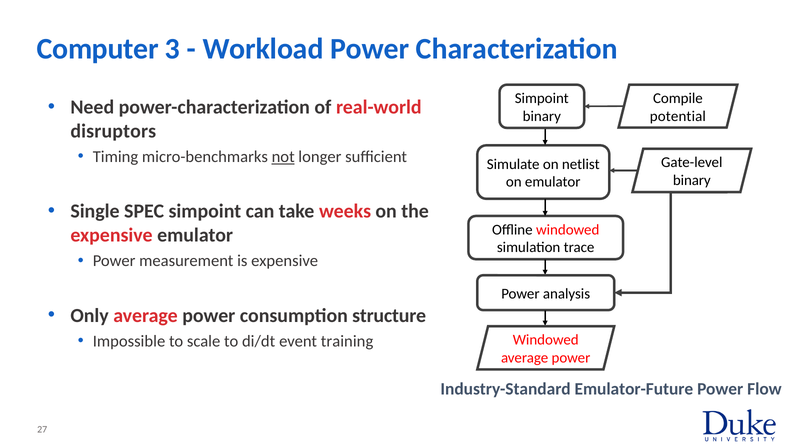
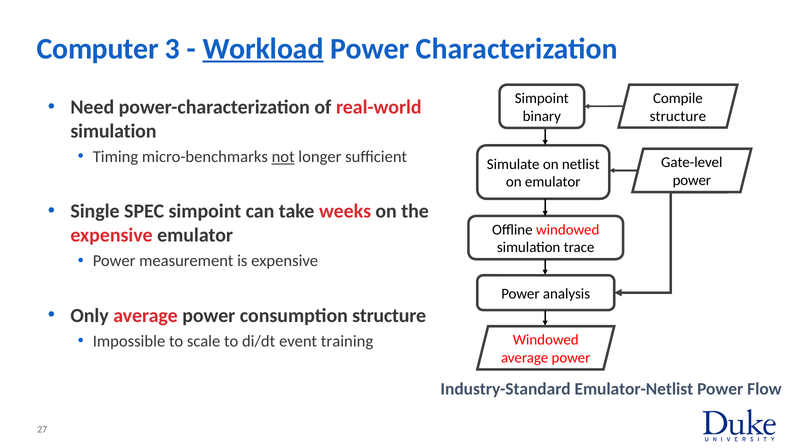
Workload underline: none -> present (263, 49)
potential: potential -> structure (678, 116)
disruptors: disruptors -> simulation (113, 131)
binary: binary -> power (692, 180)
Emulator-Future: Emulator-Future -> Emulator-Netlist (634, 389)
